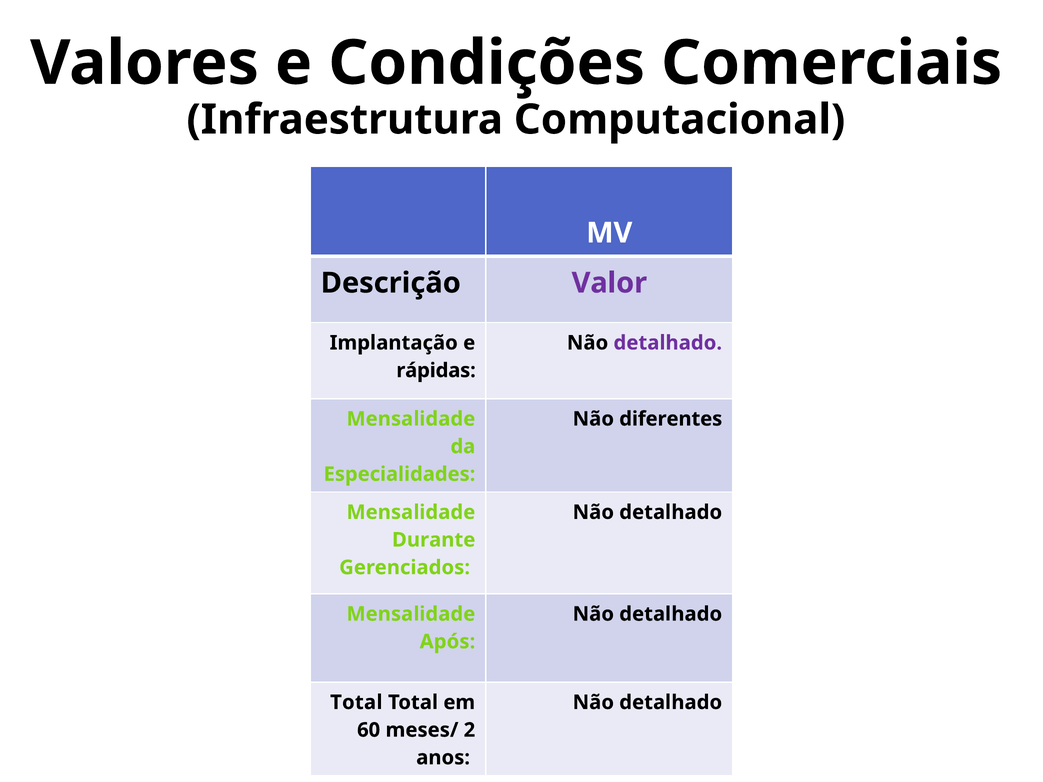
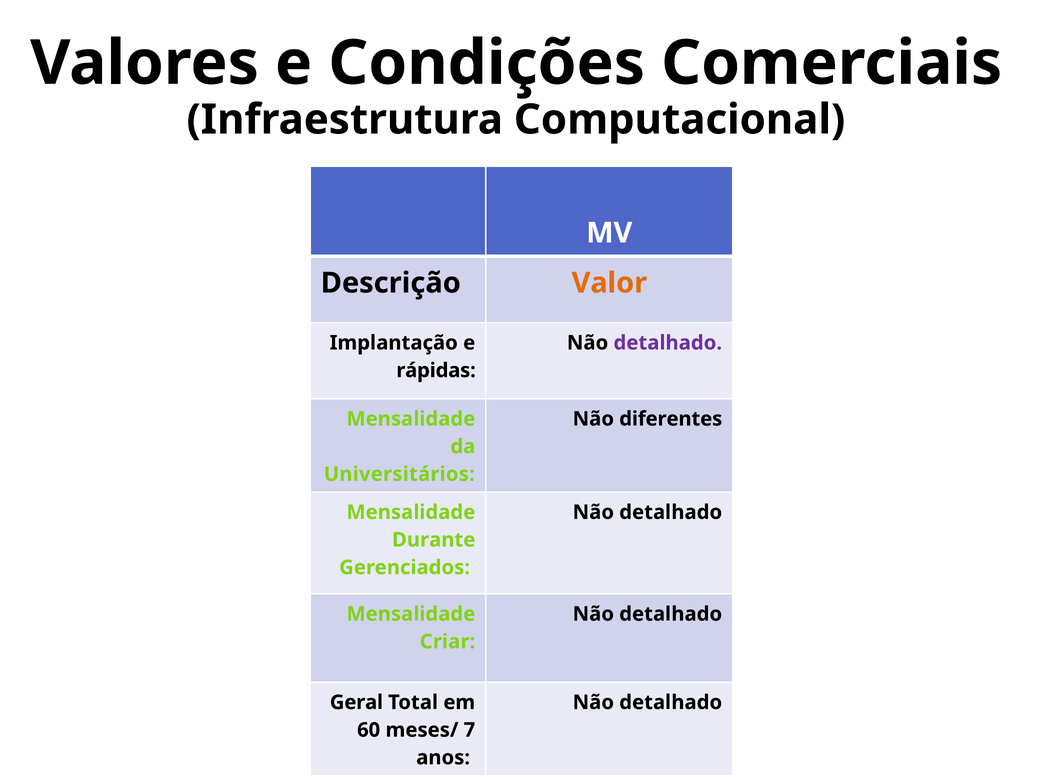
Valor colour: purple -> orange (609, 283)
Especialidades: Especialidades -> Universitários (399, 474)
Após: Após -> Criar (447, 642)
Total: Total -> Geral (356, 703)
2: 2 -> 7 (469, 730)
